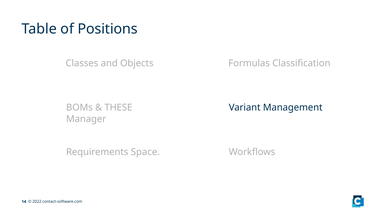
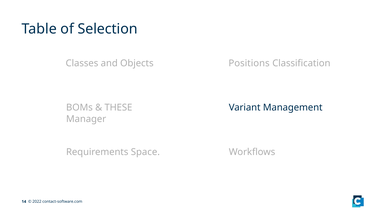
Positions: Positions -> Selection (108, 29)
Formulas: Formulas -> Positions (249, 63)
